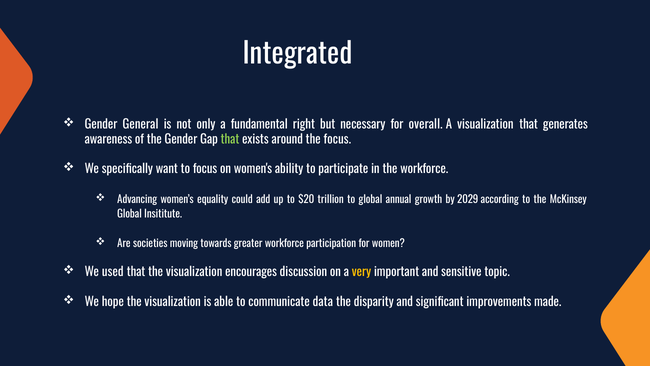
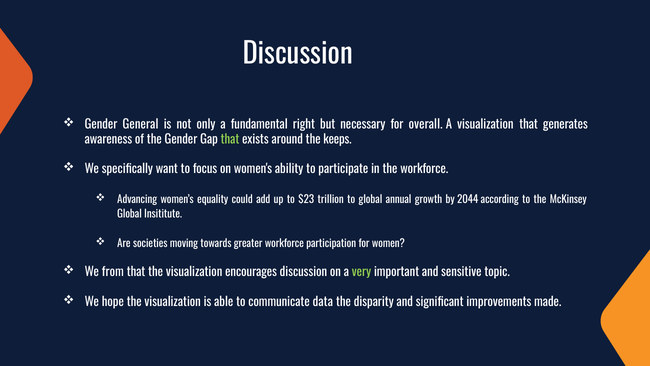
Integrated: Integrated -> Discussion (298, 54)
the focus: focus -> keeps (337, 139)
$20: $20 -> $23 (306, 199)
2029: 2029 -> 2044 (468, 199)
used: used -> from (113, 272)
very colour: yellow -> light green (361, 272)
